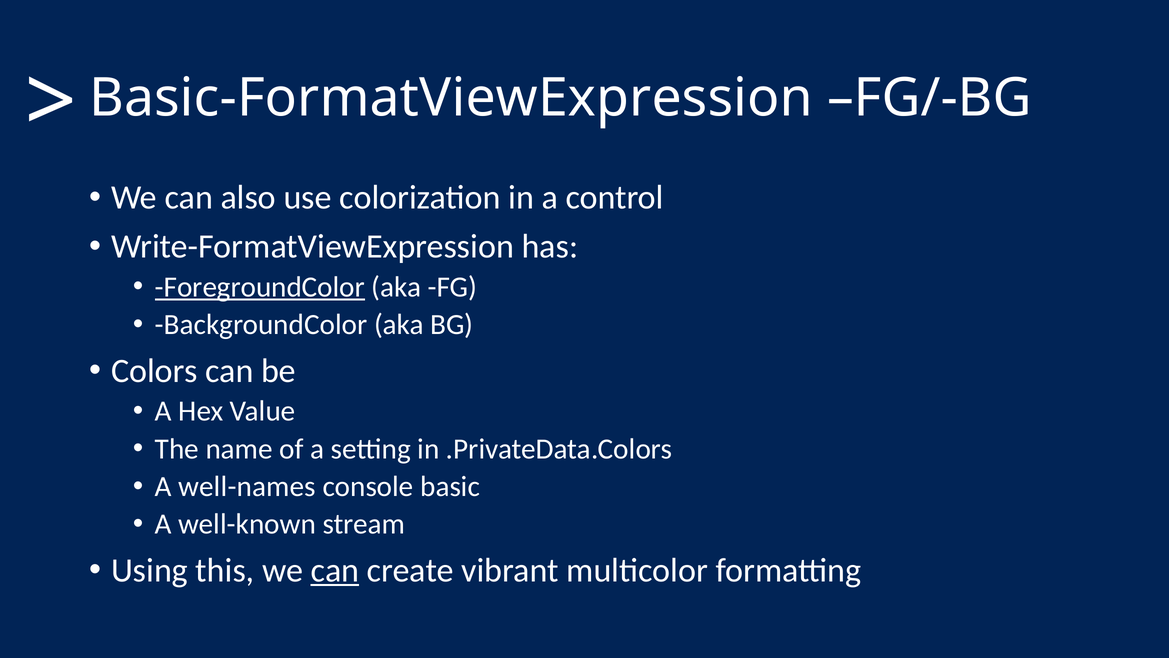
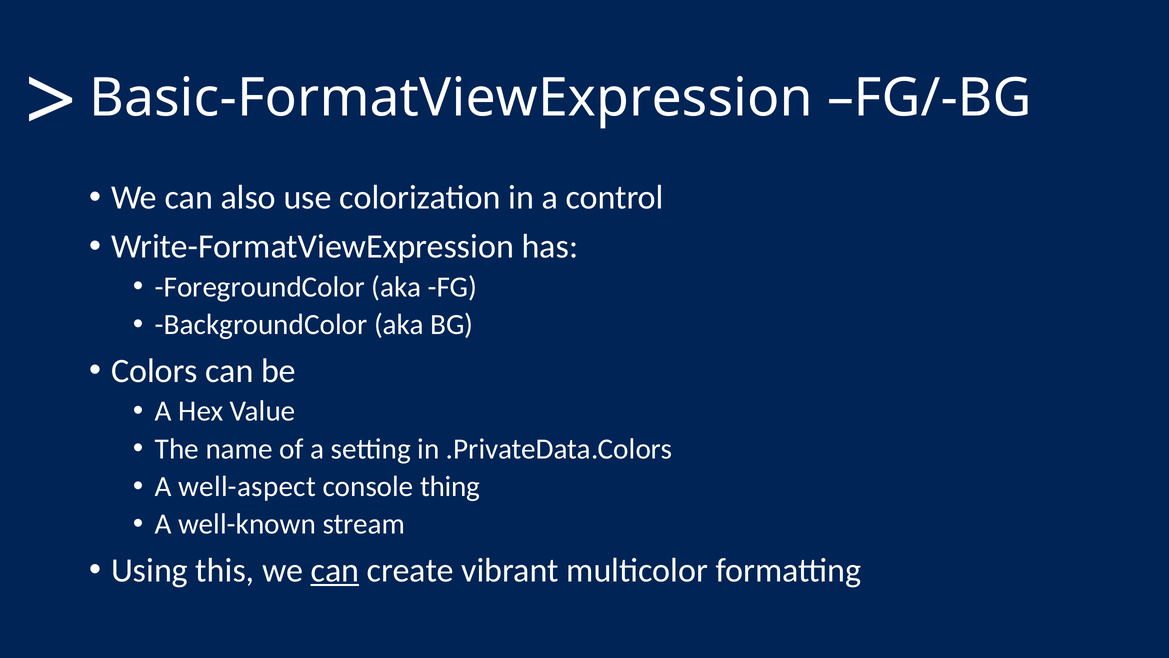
ForegroundColor underline: present -> none (260, 287)
well-names: well-names -> well-aspect (247, 486)
basic: basic -> thing (450, 486)
